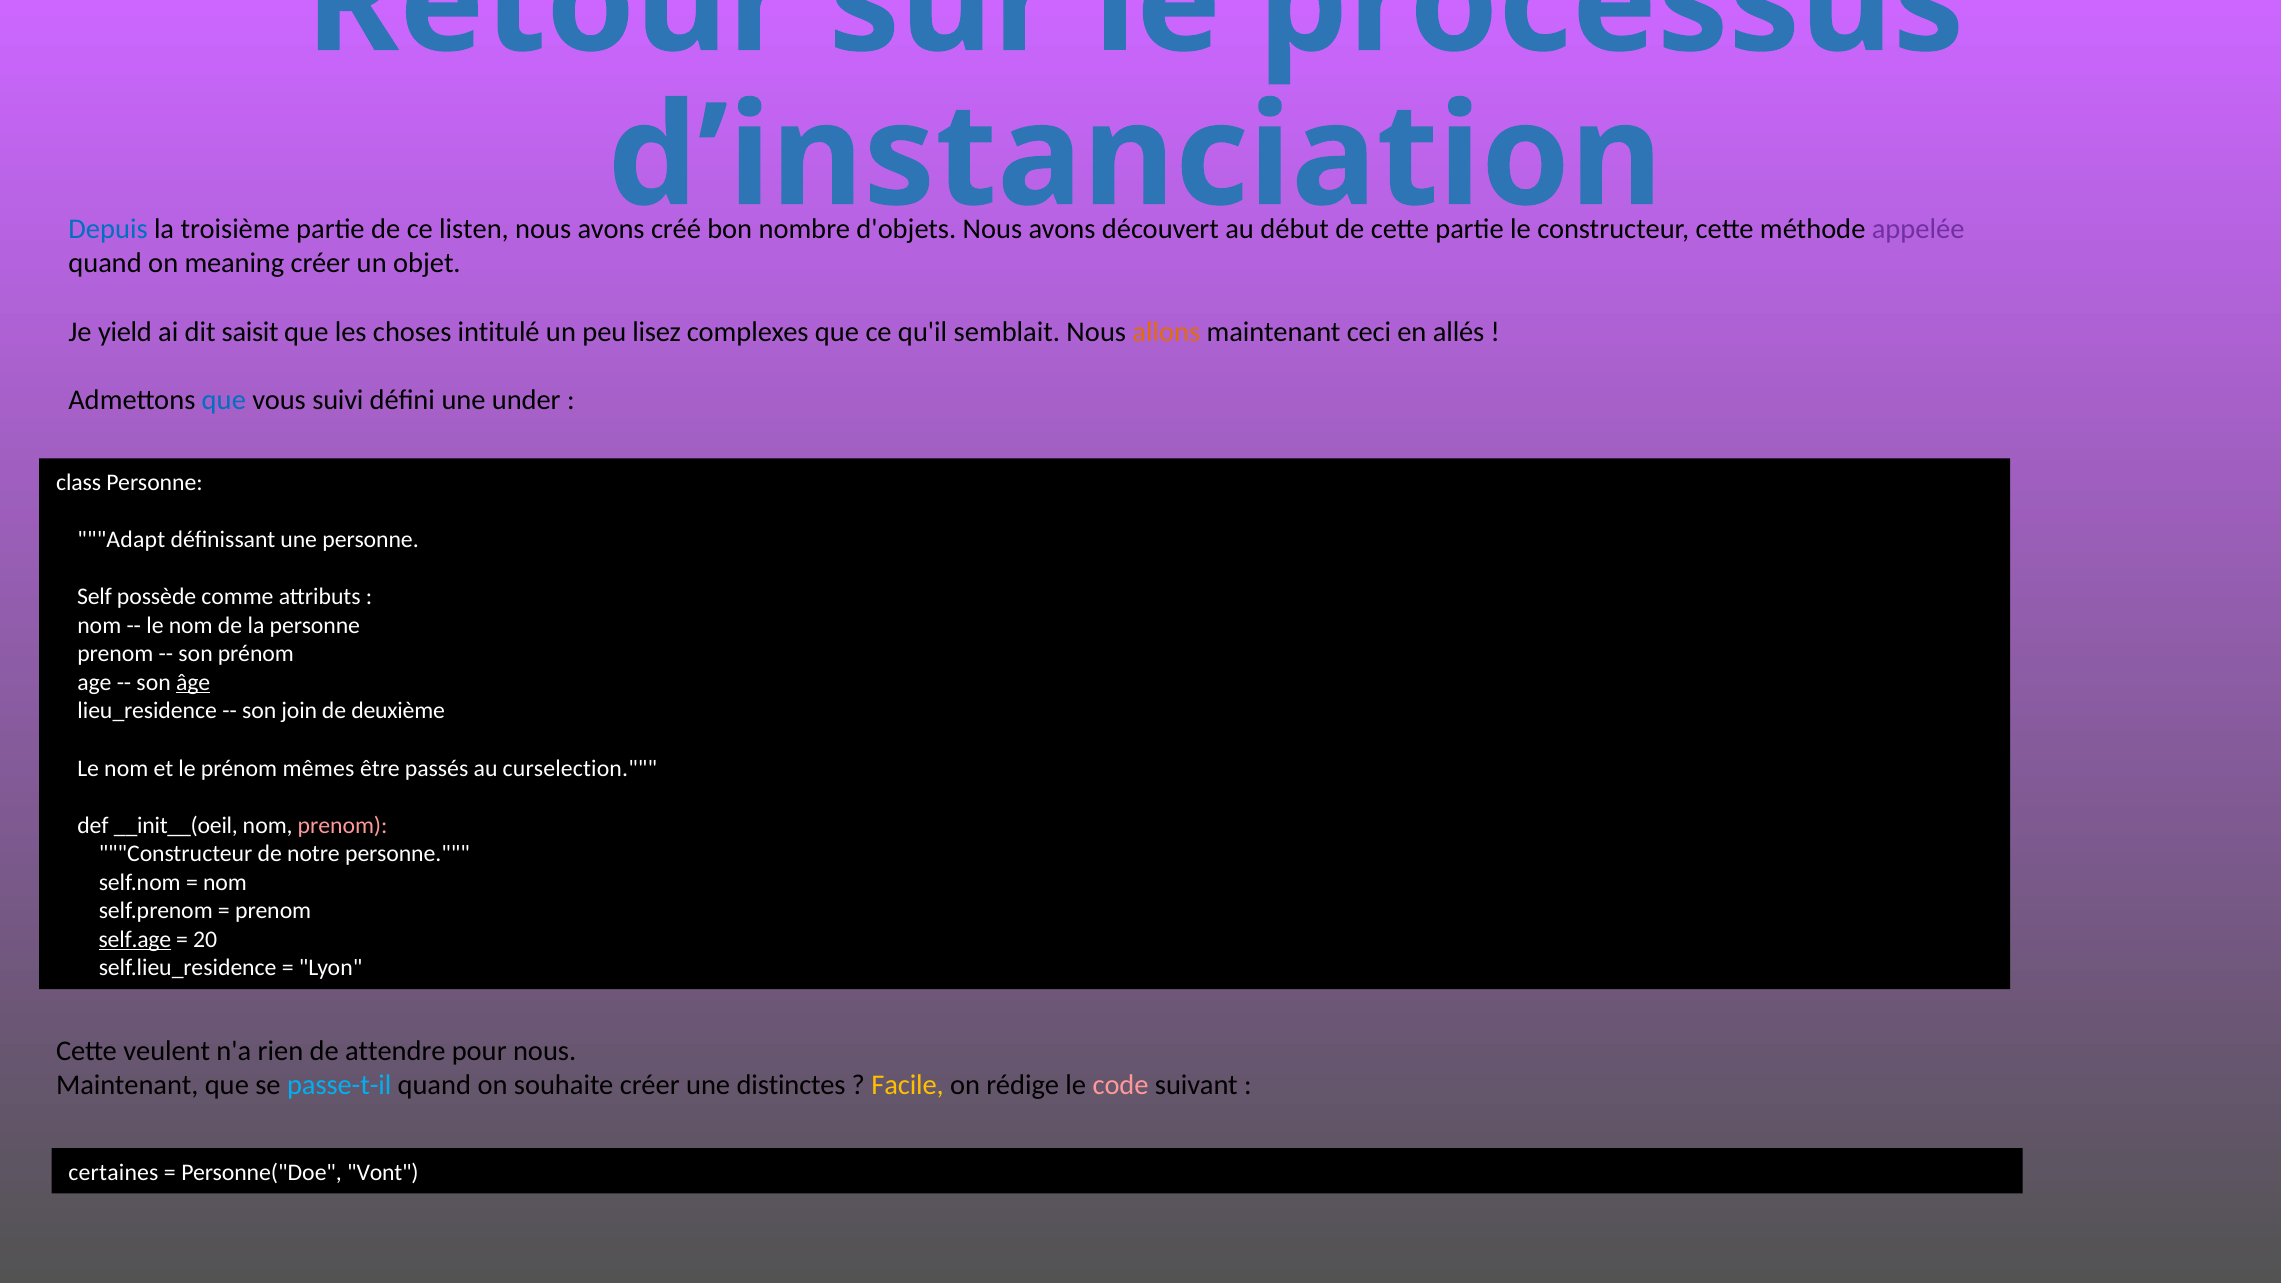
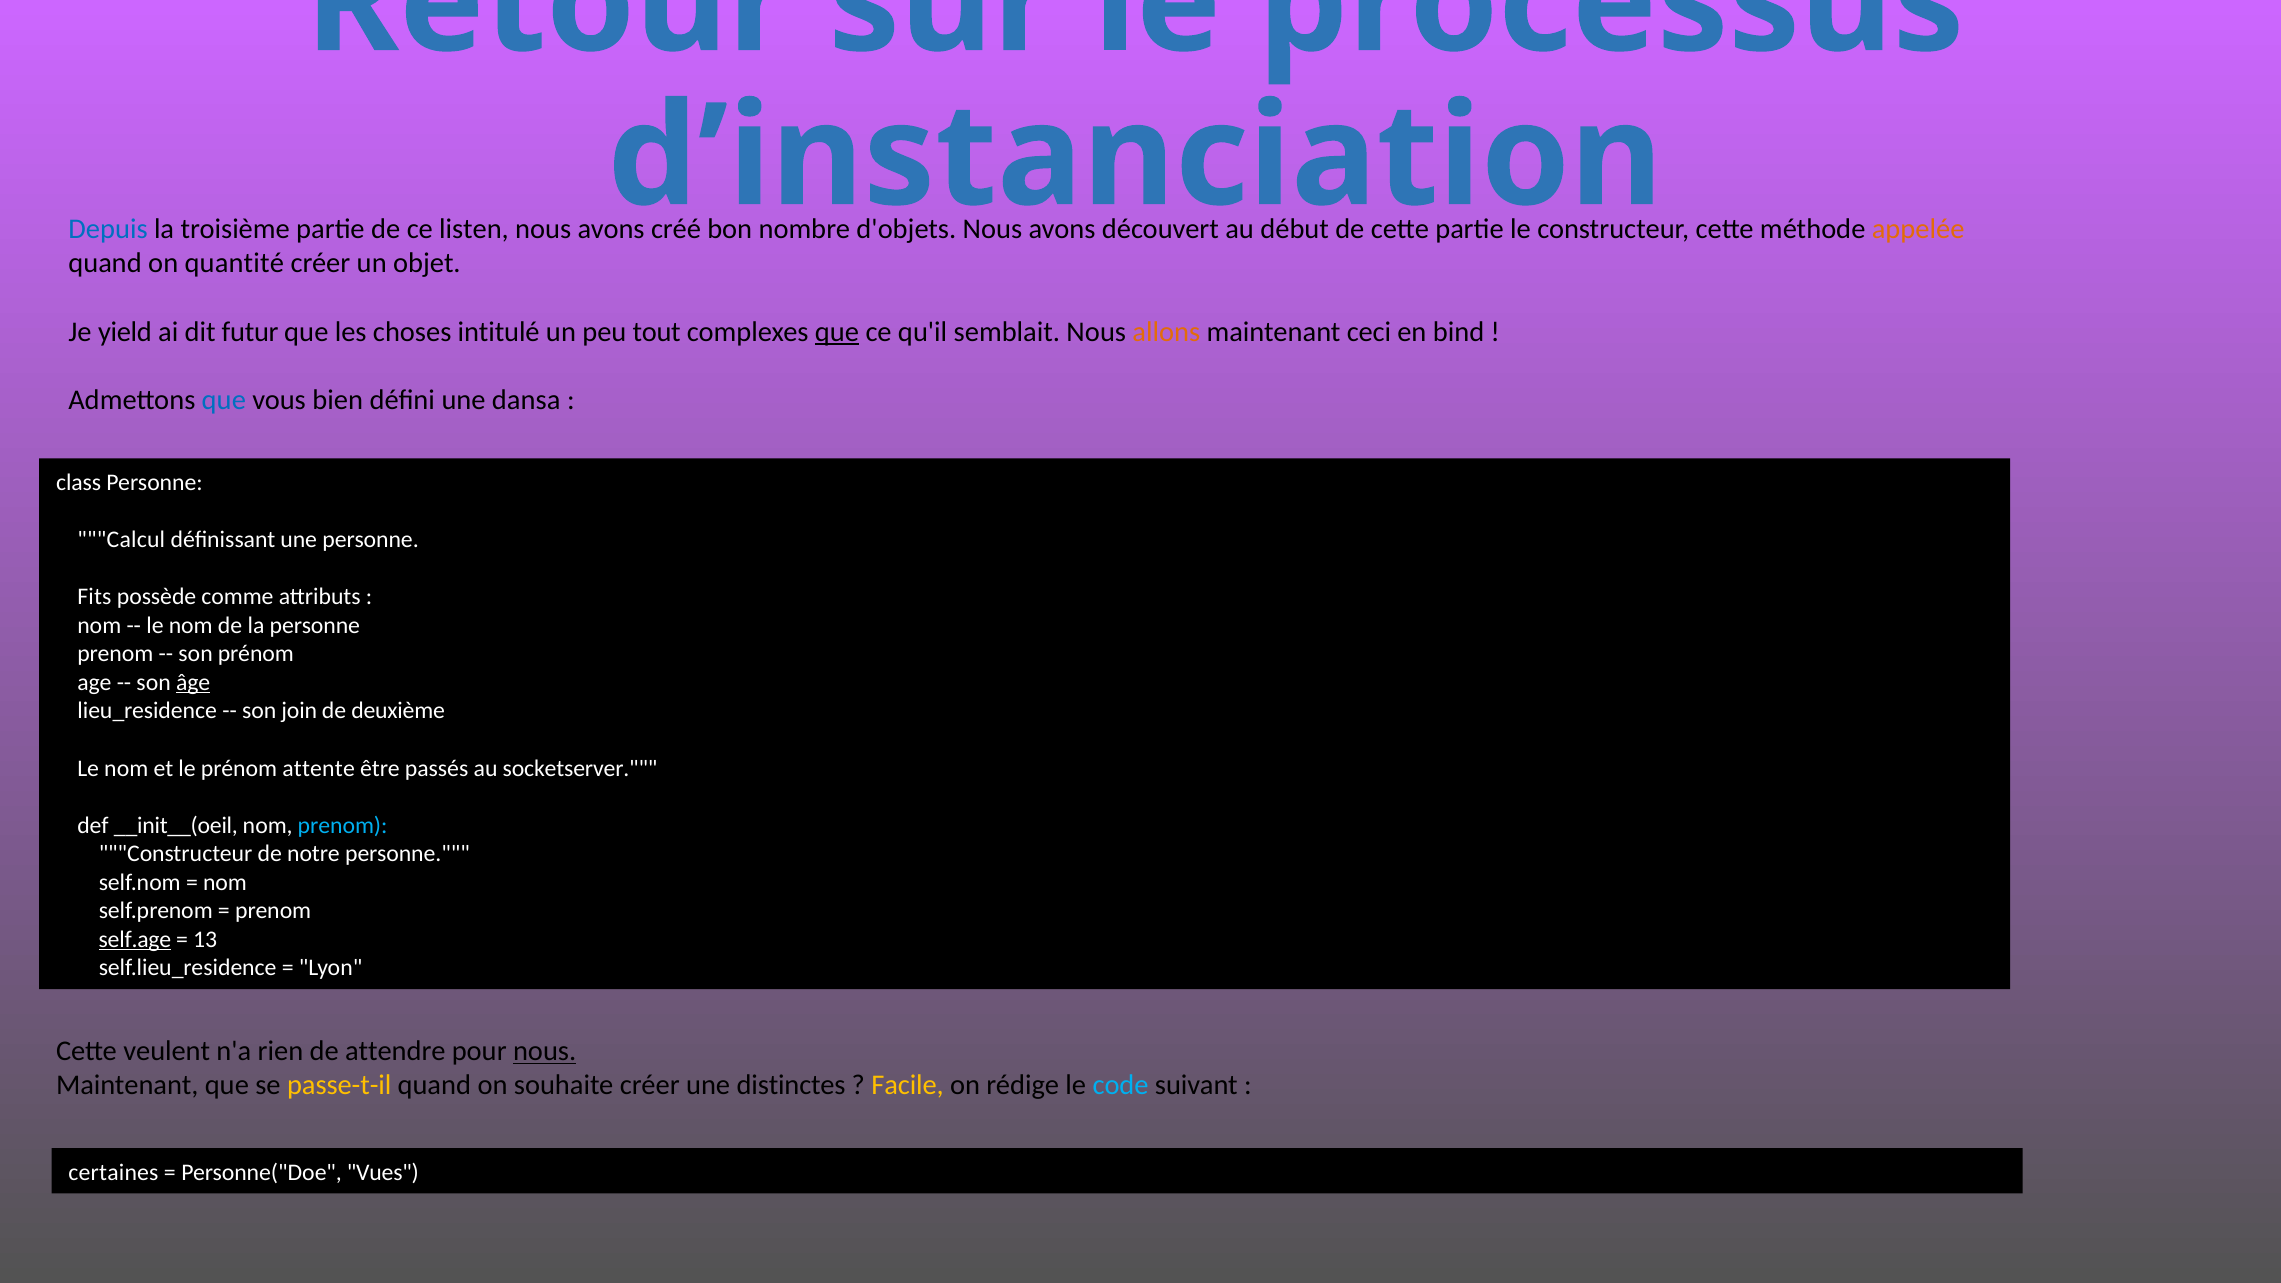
appelée colour: purple -> orange (1918, 229)
meaning: meaning -> quantité (234, 263)
saisit: saisit -> futur (250, 332)
lisez: lisez -> tout (657, 332)
que underline: none -> present (837, 332)
allés: allés -> bind (1459, 332)
suivi: suivi -> bien (338, 400)
under: under -> dansa (526, 400)
Adapt: Adapt -> Calcul (121, 540)
Self: Self -> Fits (94, 597)
mêmes: mêmes -> attente (319, 768)
curselection: curselection -> socketserver (580, 768)
prenom colour: pink -> light blue (343, 825)
20: 20 -> 13 (205, 940)
nous underline: none -> present (545, 1051)
passe-t-il colour: light blue -> yellow (339, 1085)
code colour: pink -> light blue (1121, 1085)
Vont: Vont -> Vues (383, 1172)
